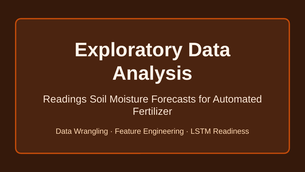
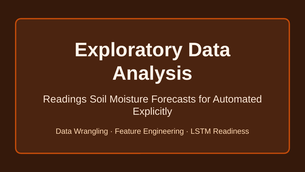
Fertilizer: Fertilizer -> Explicitly (152, 111)
